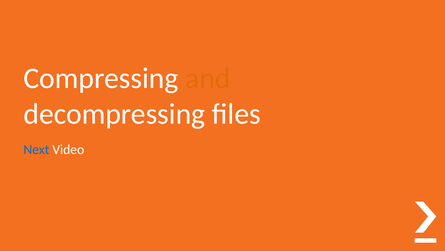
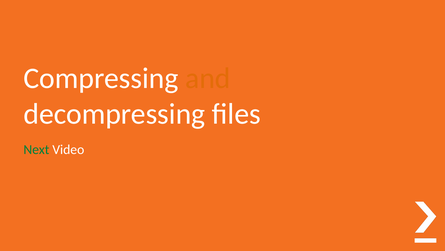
Next colour: blue -> green (36, 149)
